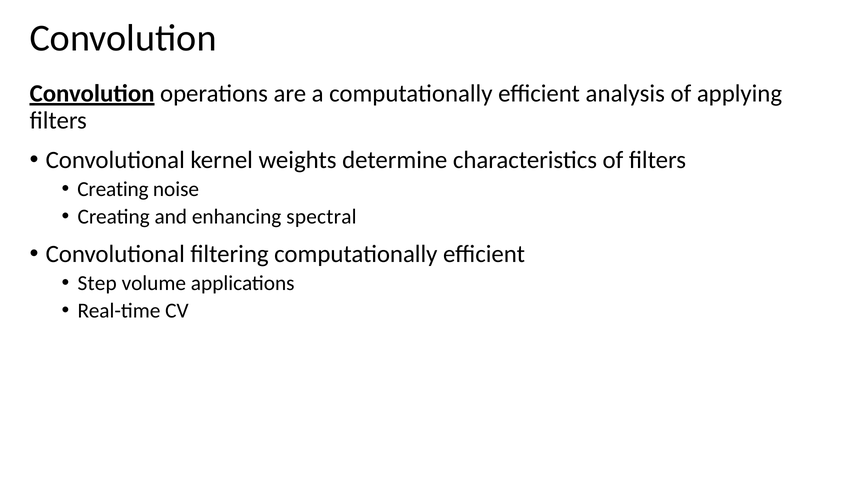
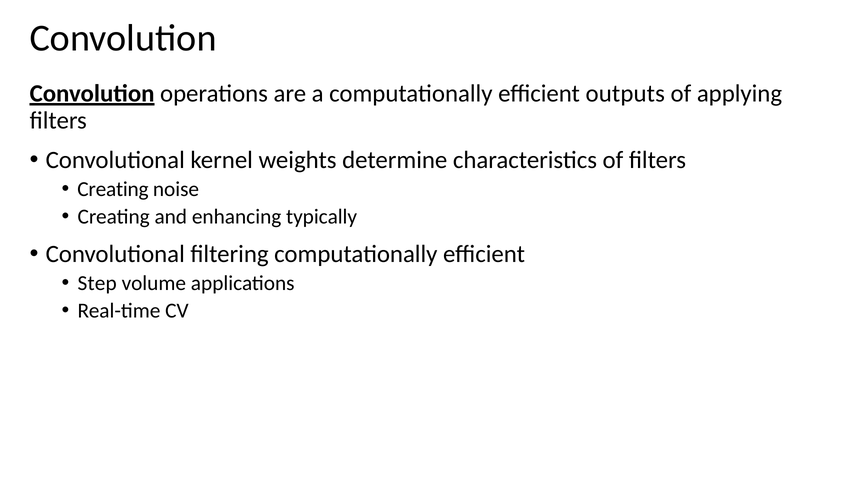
analysis: analysis -> outputs (625, 94)
spectral: spectral -> typically (322, 217)
